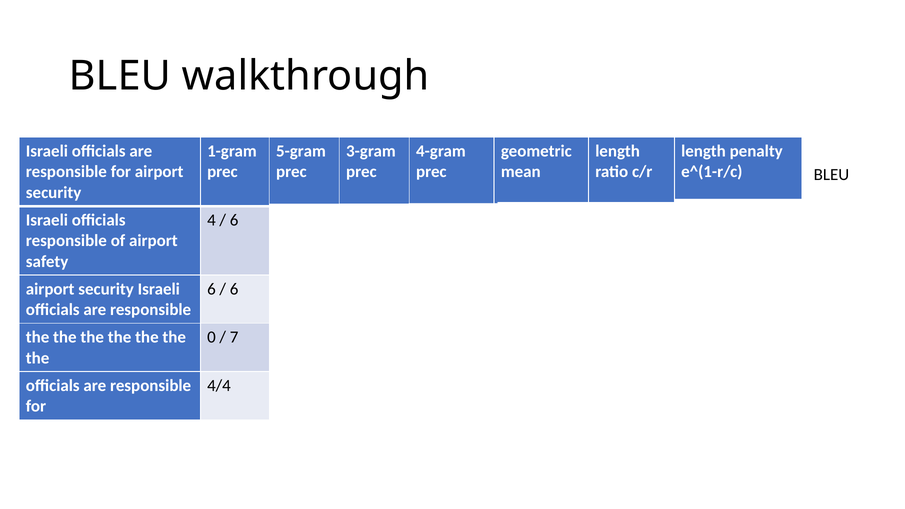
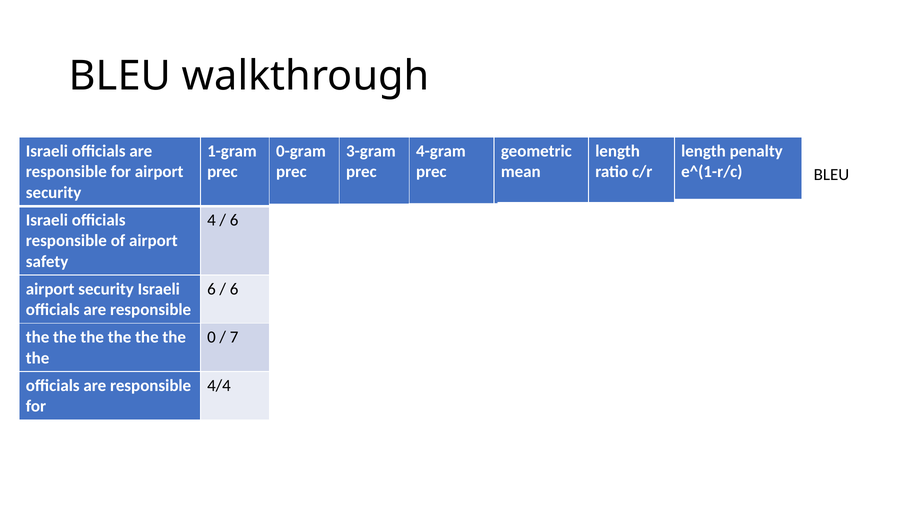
5-gram: 5-gram -> 0-gram (301, 151)
